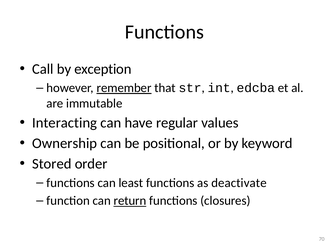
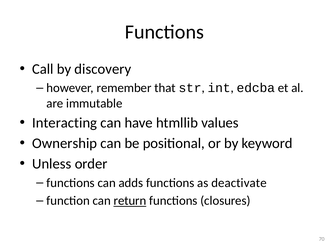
exception: exception -> discovery (103, 69)
remember underline: present -> none (124, 88)
regular: regular -> htmllib (177, 123)
Stored: Stored -> Unless (52, 164)
least: least -> adds (131, 183)
